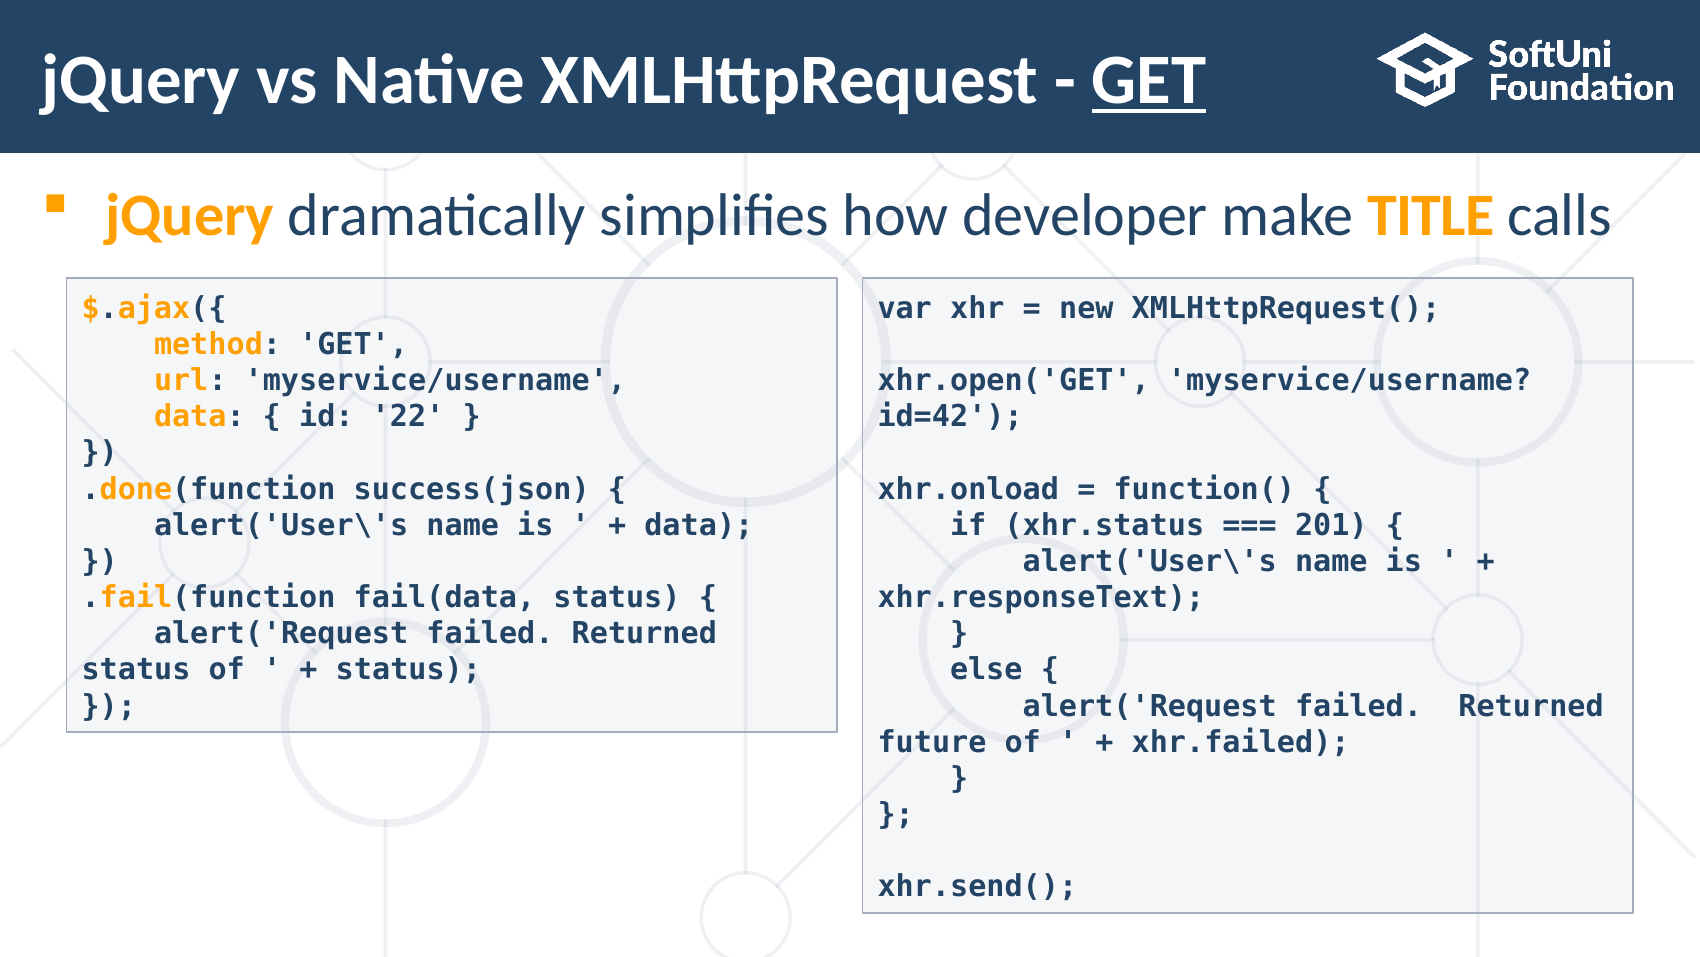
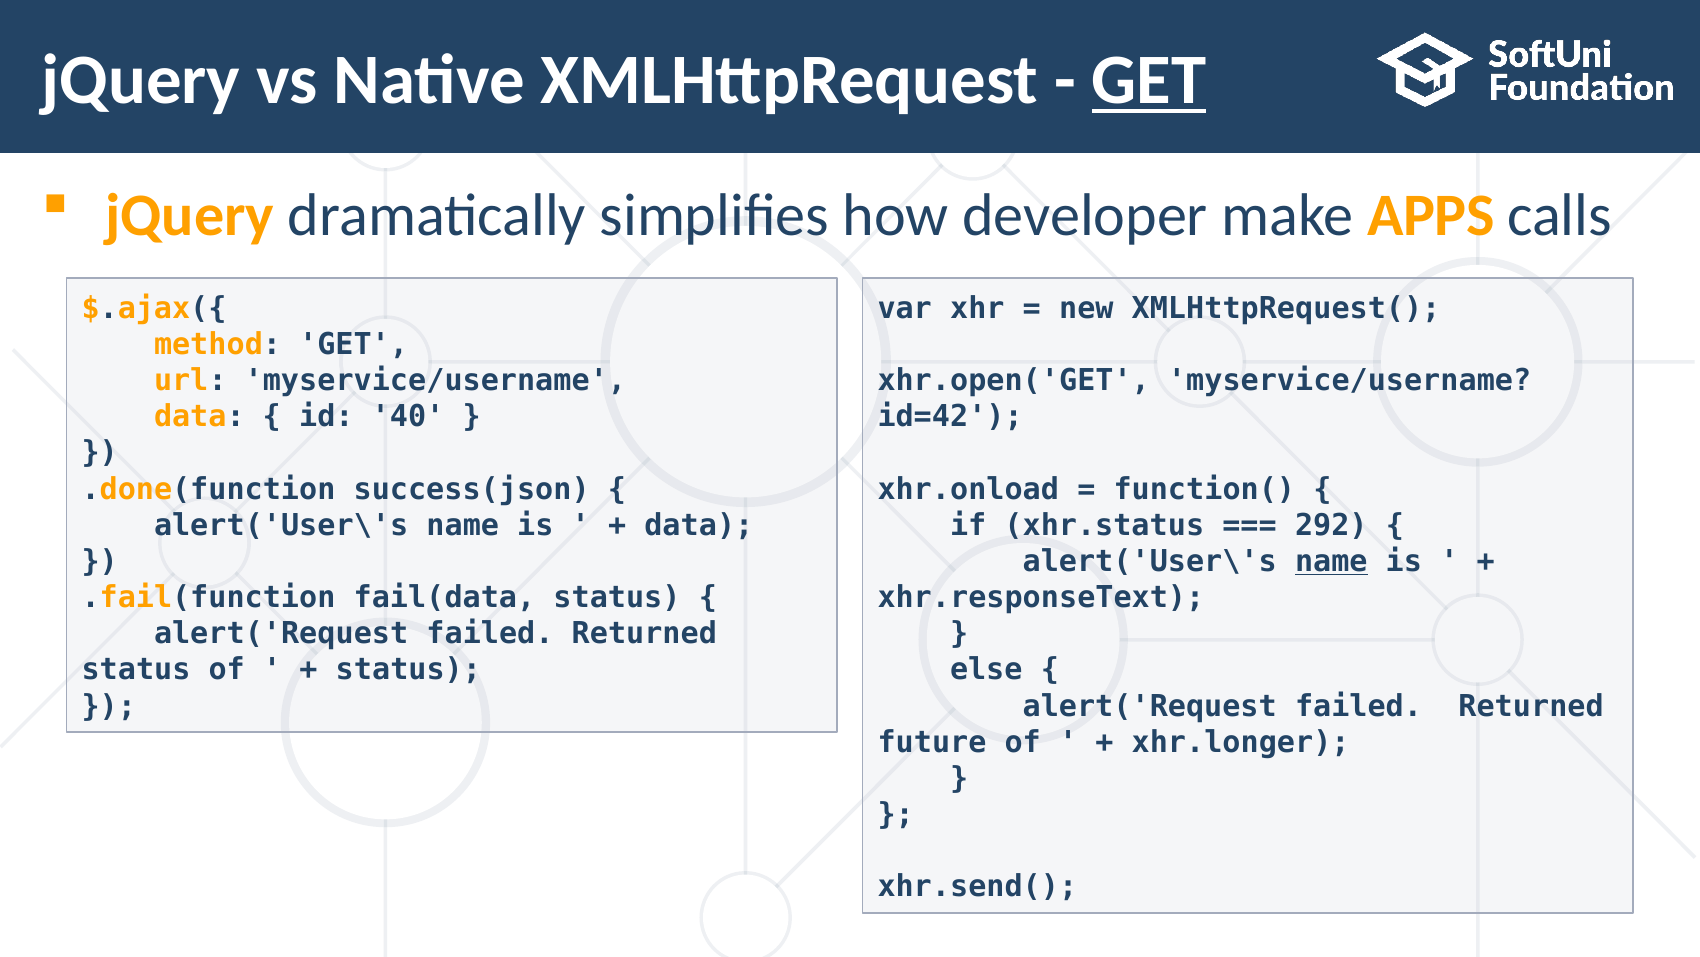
TITLE: TITLE -> APPS (1431, 216)
22: 22 -> 40 (408, 416)
201: 201 -> 292 (1331, 525)
name underline: none -> present (1331, 561)
xhr.failed: xhr.failed -> xhr.longer (1241, 742)
